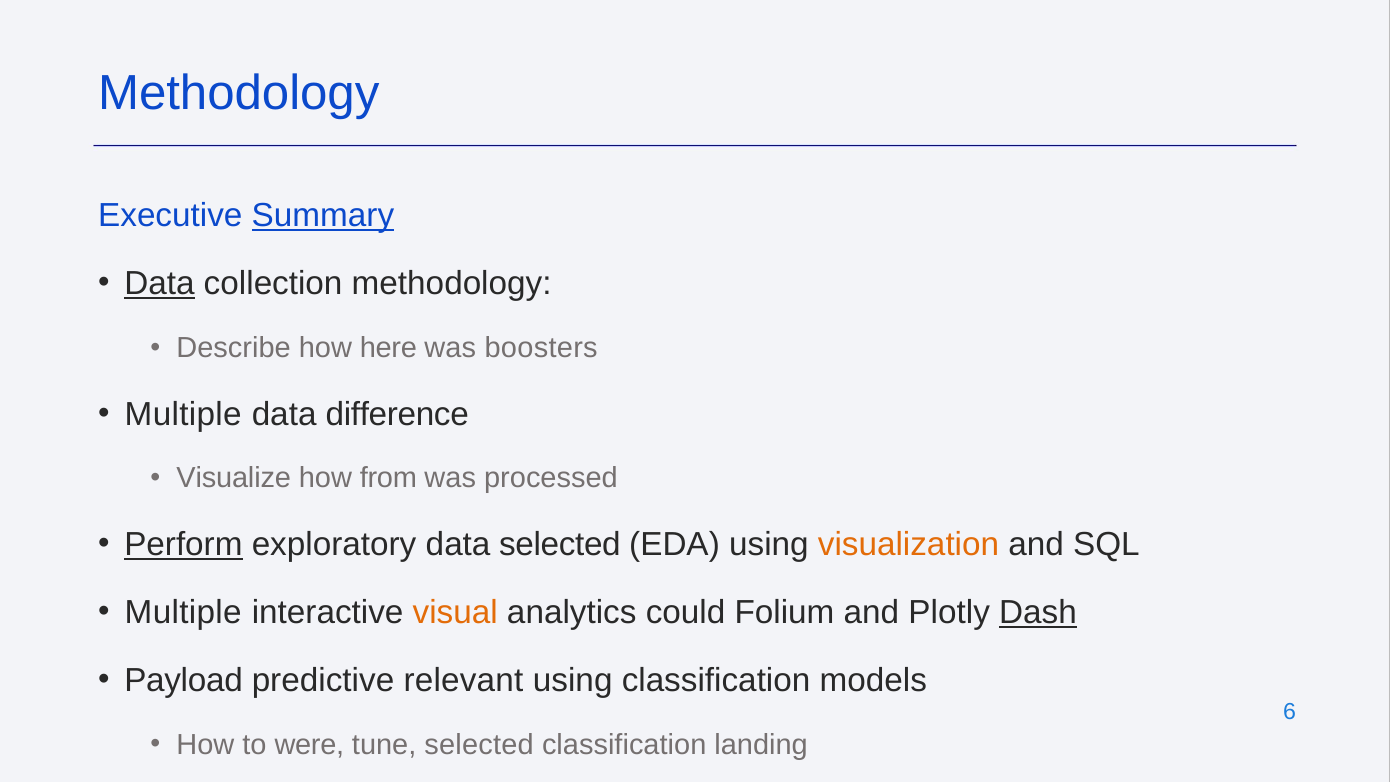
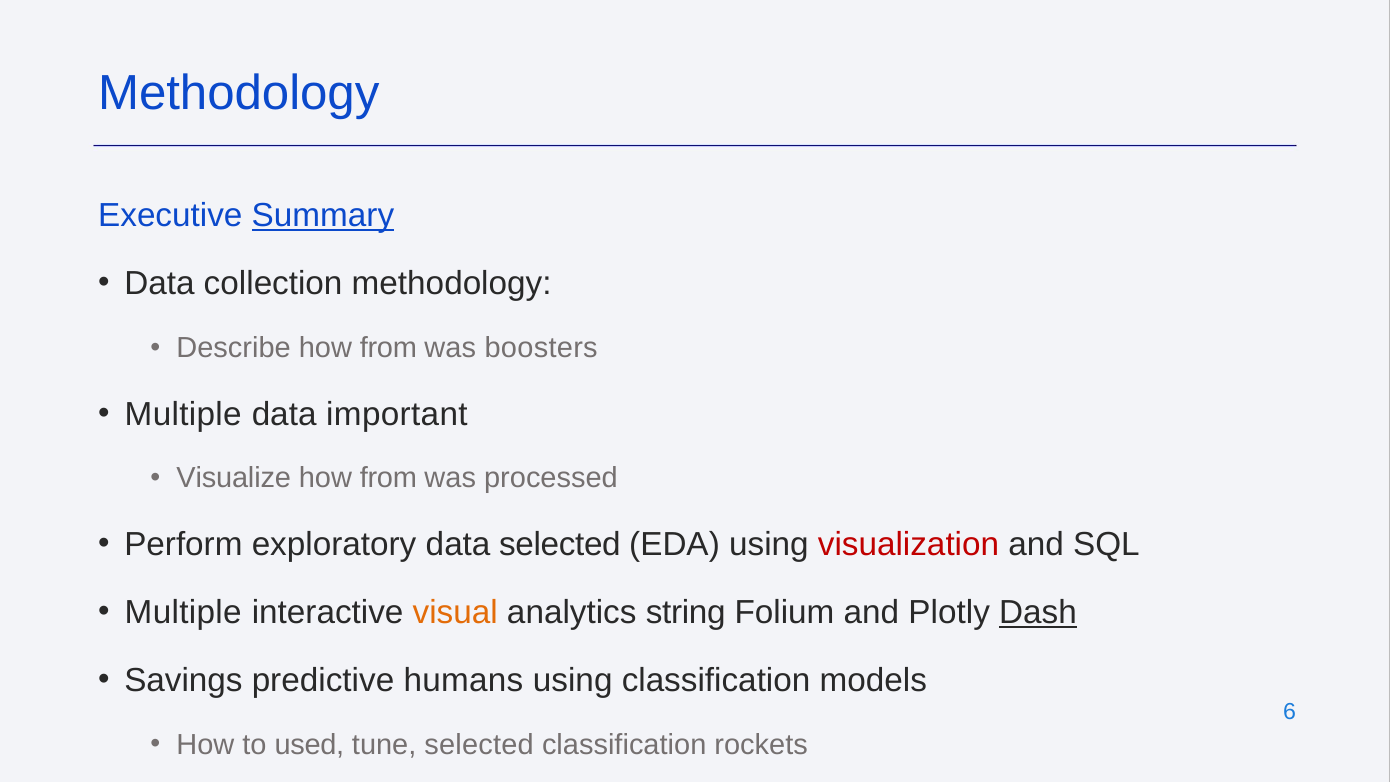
Data underline: present -> none (159, 284)
Describe how here: here -> from (388, 348)
difference: difference -> important (397, 414)
Perform underline: present -> none (183, 544)
visualization colour: orange -> red (909, 544)
could: could -> string (686, 612)
Payload: Payload -> Savings (183, 681)
relevant: relevant -> humans (463, 681)
were: were -> used (309, 745)
landing: landing -> rockets (761, 745)
